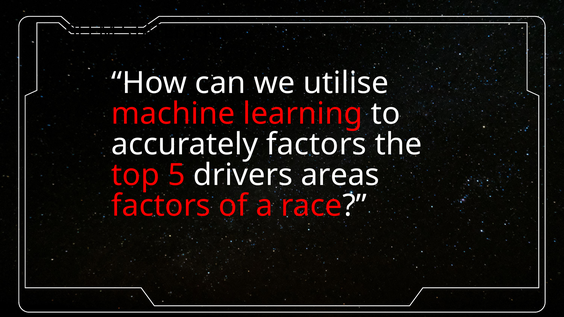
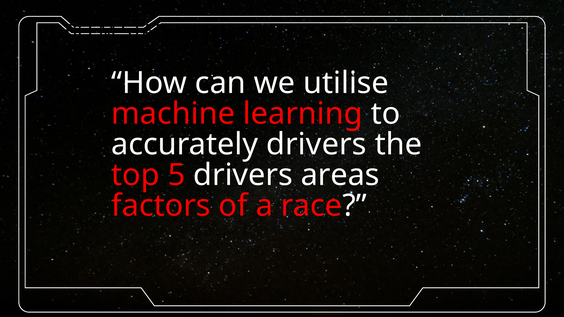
accurately factors: factors -> drivers (316, 144)
